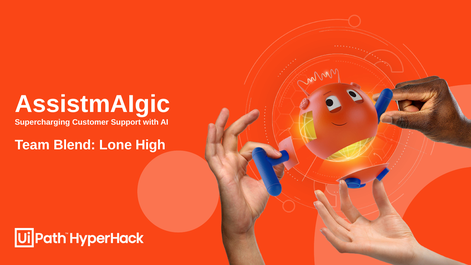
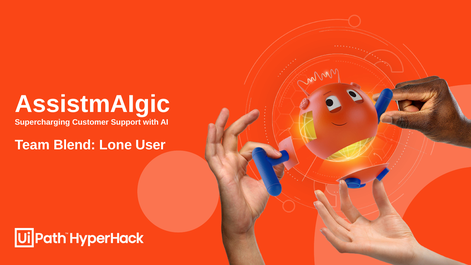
High: High -> User (150, 145)
